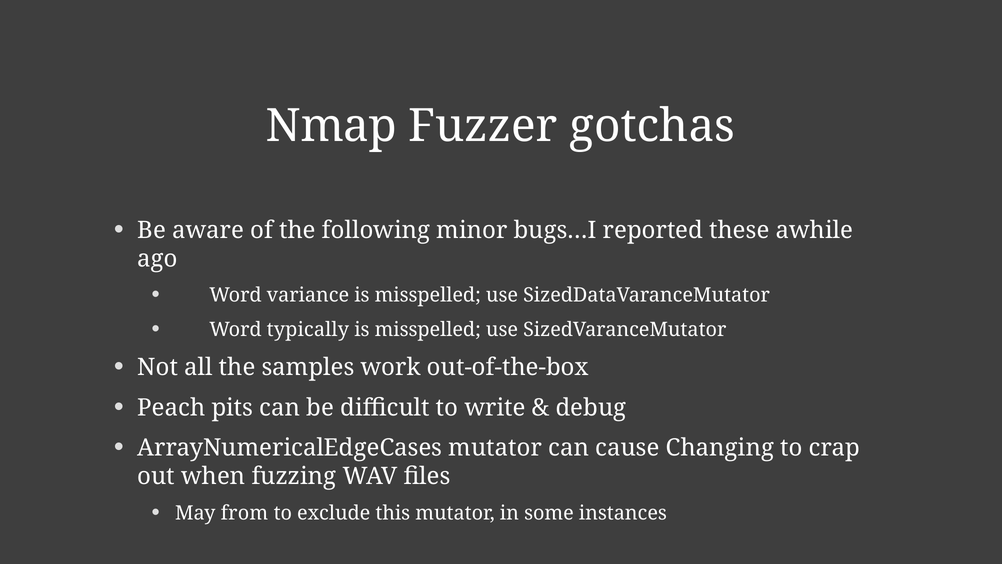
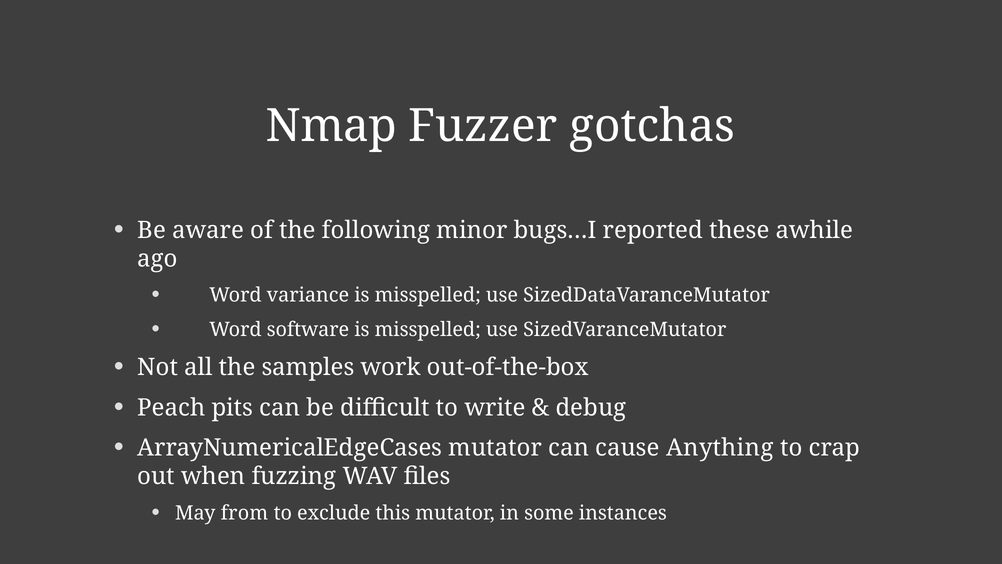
typically: typically -> software (308, 329)
Changing: Changing -> Anything (720, 447)
